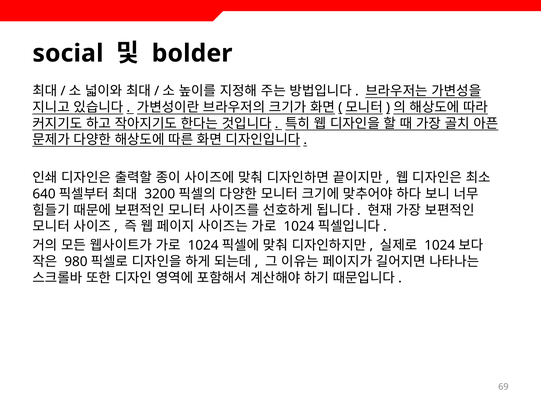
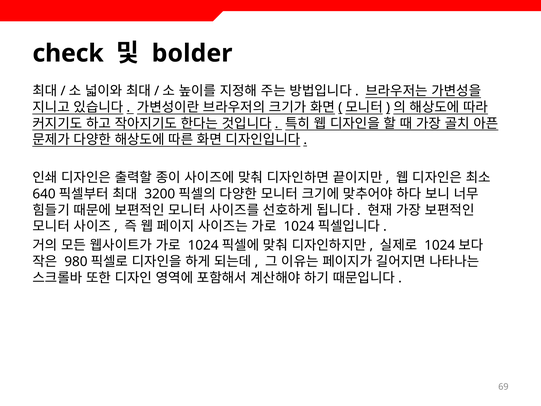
social: social -> check (68, 53)
